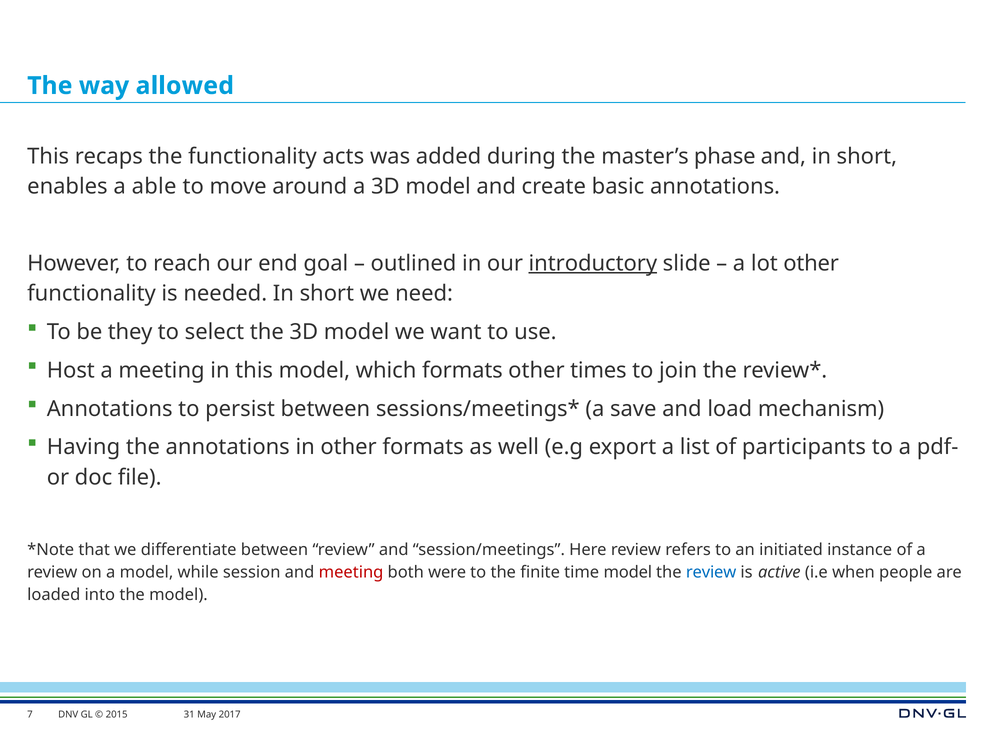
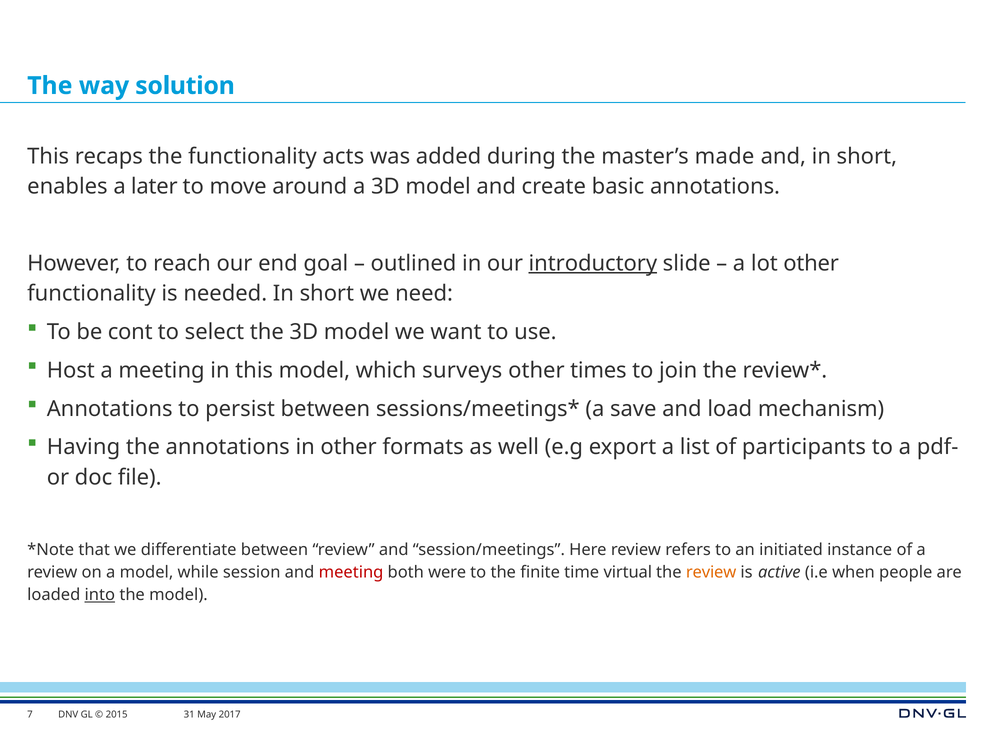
allowed: allowed -> solution (185, 86)
phase: phase -> made (725, 156)
able: able -> later (154, 186)
they: they -> cont (130, 332)
which formats: formats -> surveys (462, 370)
time model: model -> virtual (628, 572)
review colour: blue -> orange (711, 572)
into underline: none -> present (100, 595)
